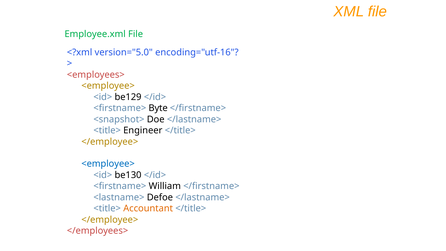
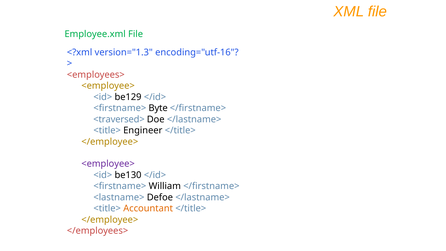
version="5.0: version="5.0 -> version="1.3 (124, 52)
<snapshot>: <snapshot> -> <traversed> (119, 119)
<employee> colour: blue -> purple (108, 164)
